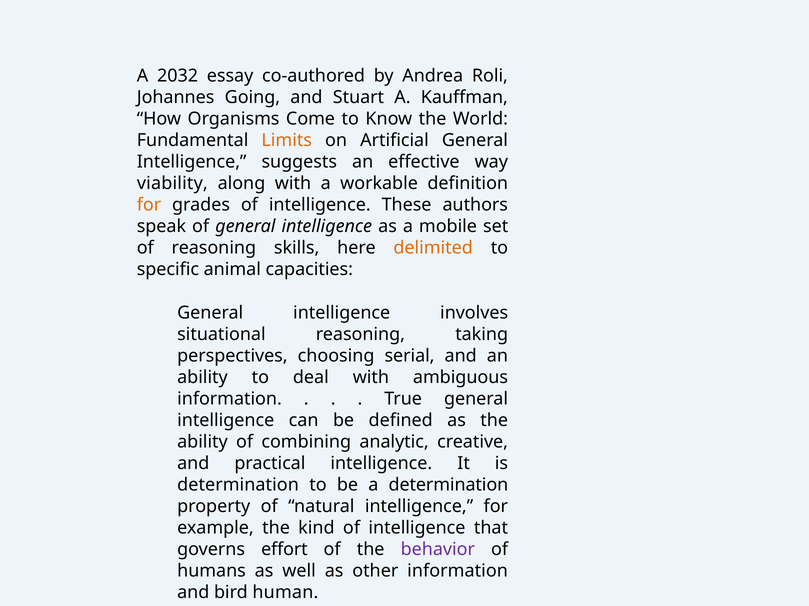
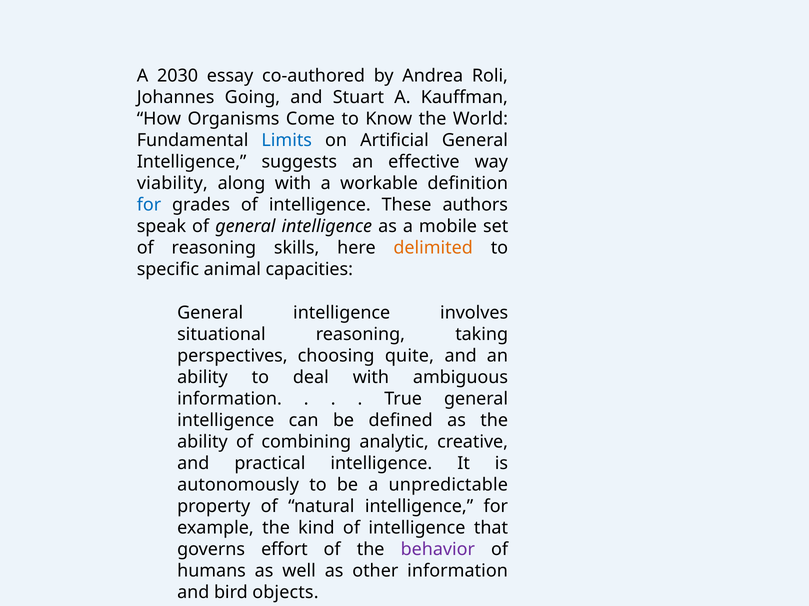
2032: 2032 -> 2030 (178, 76)
Limits colour: orange -> blue (287, 140)
for colour: orange -> blue (149, 205)
serial: serial -> quite (409, 356)
determination: determination -> autonomously (238, 485)
a determination: determination -> unpredictable (448, 485)
human: human -> objects (285, 593)
